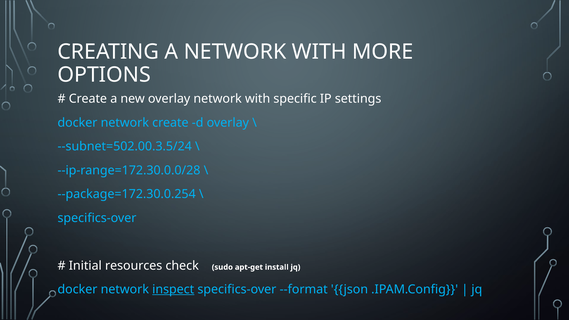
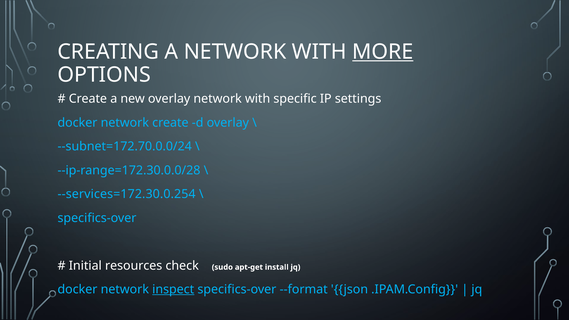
MORE underline: none -> present (383, 52)
--subnet=502.00.3.5/24: --subnet=502.00.3.5/24 -> --subnet=172.70.0.0/24 (125, 146)
--package=172.30.0.254: --package=172.30.0.254 -> --services=172.30.0.254 (127, 194)
